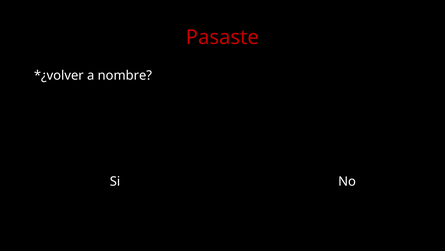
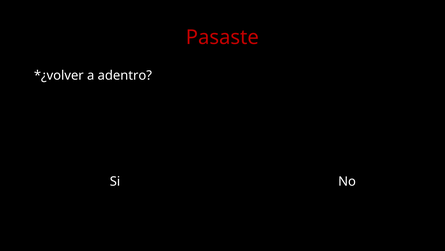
nombre: nombre -> adentro (125, 75)
